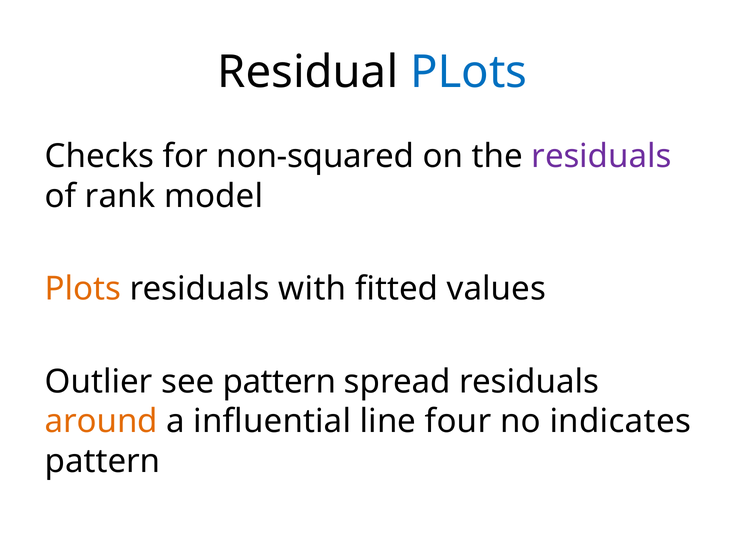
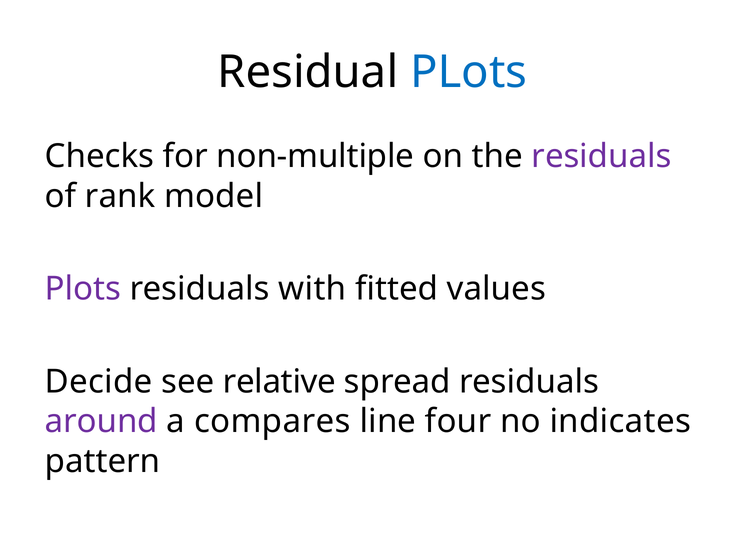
non-squared: non-squared -> non-multiple (315, 156)
Plots colour: orange -> purple (83, 289)
Outlier: Outlier -> Decide (99, 382)
see pattern: pattern -> relative (279, 382)
around colour: orange -> purple (101, 421)
influential: influential -> compares (272, 421)
